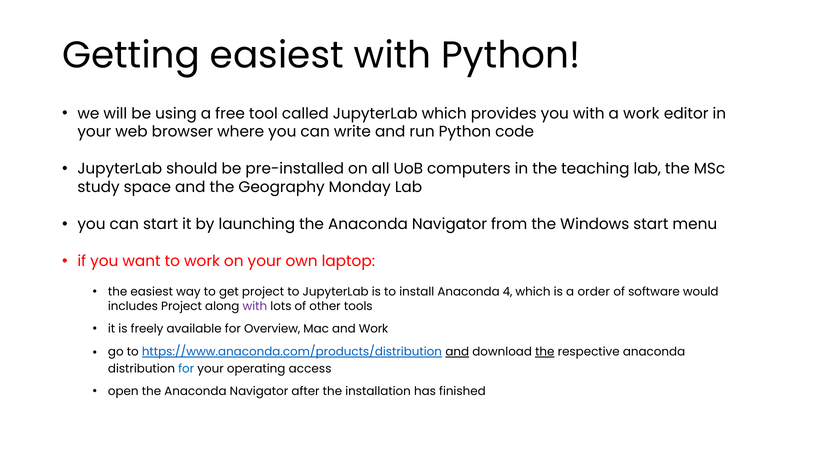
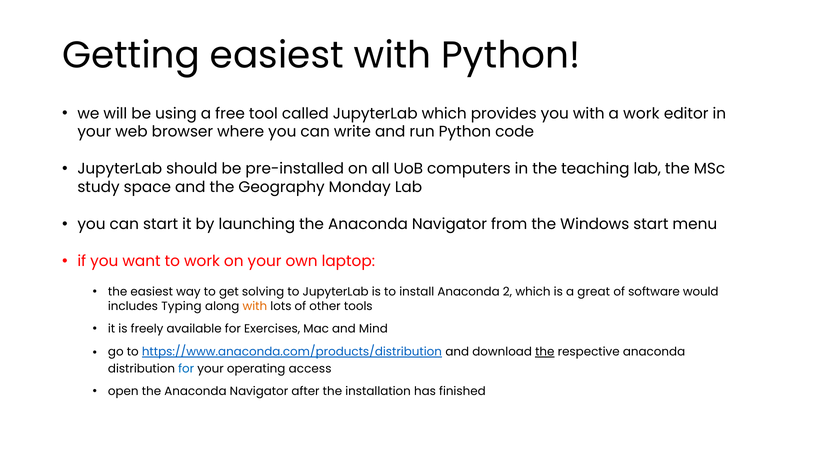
get project: project -> solving (263, 292)
4: 4 -> 2 (507, 292)
order: order -> great (594, 292)
includes Project: Project -> Typing (181, 306)
with colour: purple -> orange (255, 306)
Overview: Overview -> Exercises (272, 329)
and Work: Work -> Mind (373, 329)
and underline: present -> none (457, 351)
